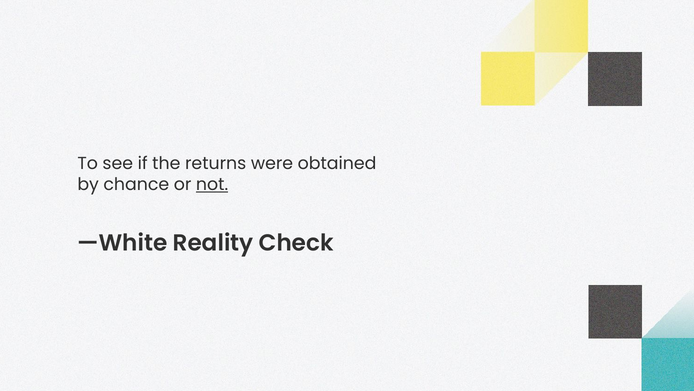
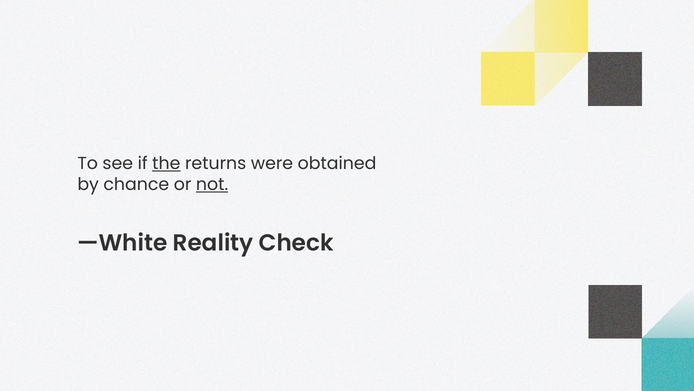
the underline: none -> present (166, 163)
